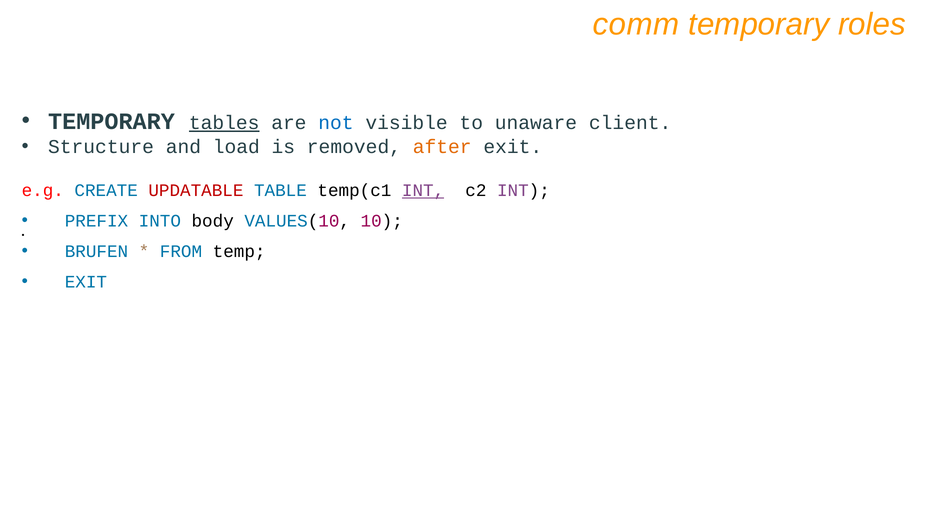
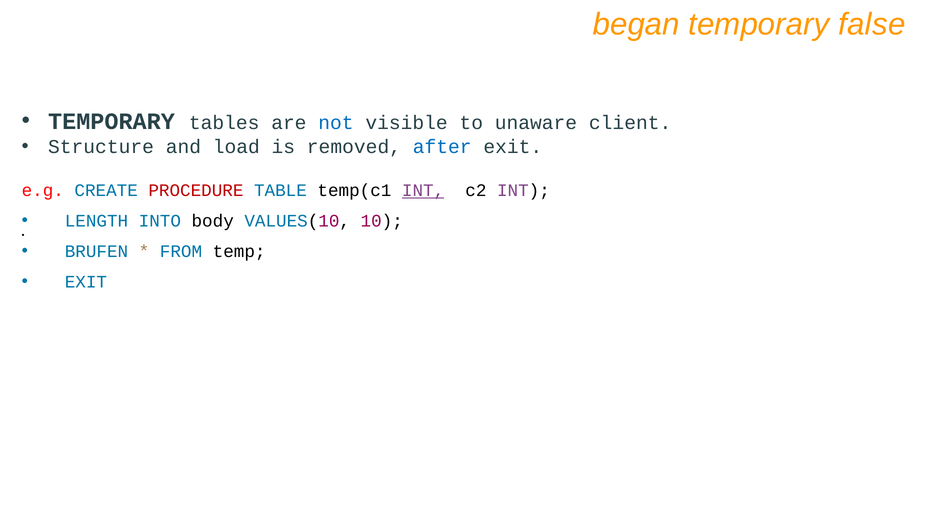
comm: comm -> began (636, 24)
roles: roles -> false (872, 24)
tables underline: present -> none (224, 123)
after colour: orange -> blue (442, 147)
UPDATABLE: UPDATABLE -> PROCEDURE (196, 190)
PREFIX: PREFIX -> LENGTH (96, 221)
